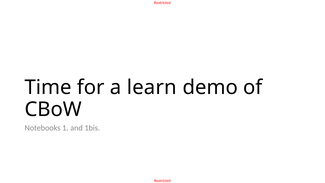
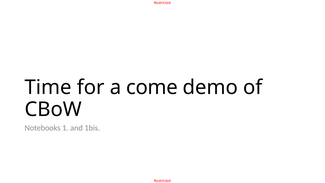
learn: learn -> come (152, 87)
